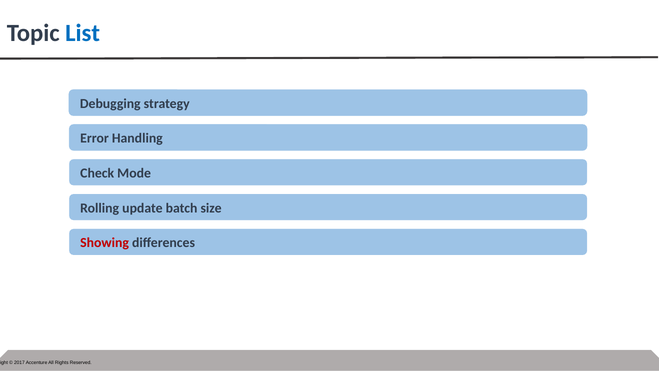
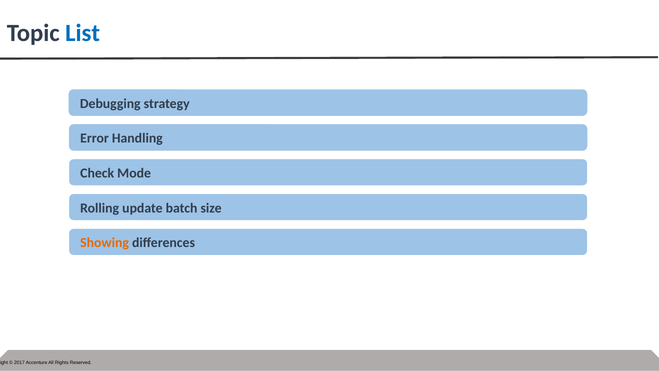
Showing colour: red -> orange (105, 243)
